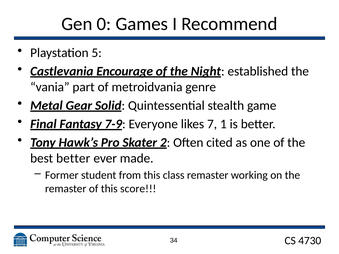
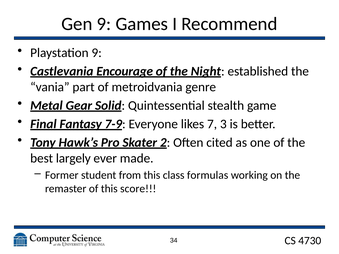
Gen 0: 0 -> 9 (104, 24)
Playstation 5: 5 -> 9 (97, 53)
1: 1 -> 3 (223, 124)
best better: better -> largely (73, 158)
class remaster: remaster -> formulas (208, 175)
